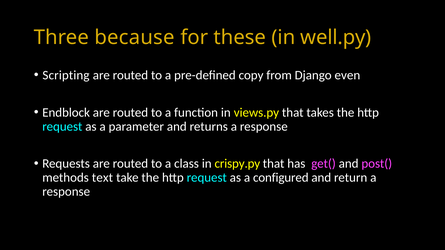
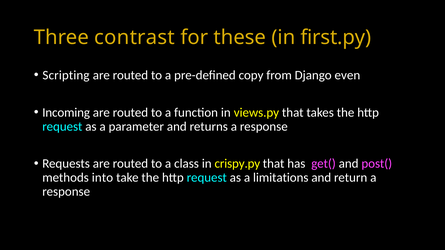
because: because -> contrast (135, 37)
well.py: well.py -> first.py (336, 37)
Endblock: Endblock -> Incoming (66, 113)
text: text -> into (102, 178)
configured: configured -> limitations (281, 178)
